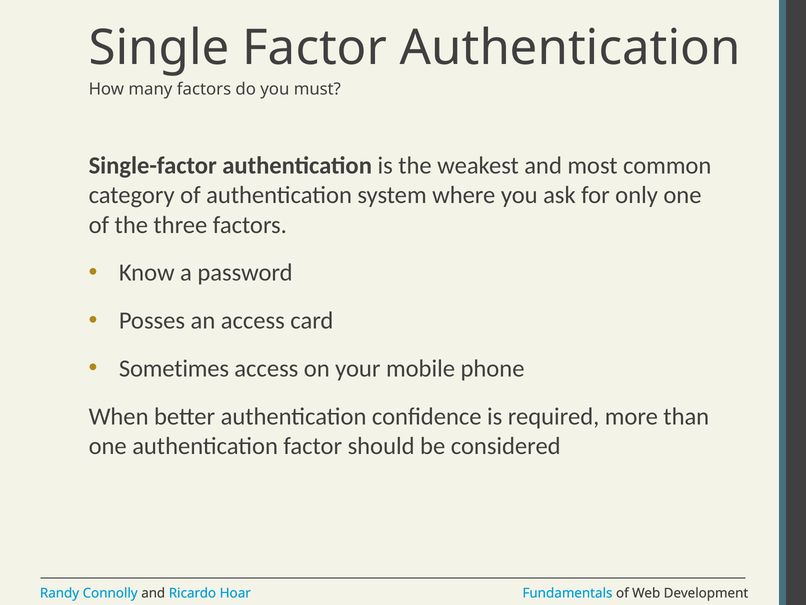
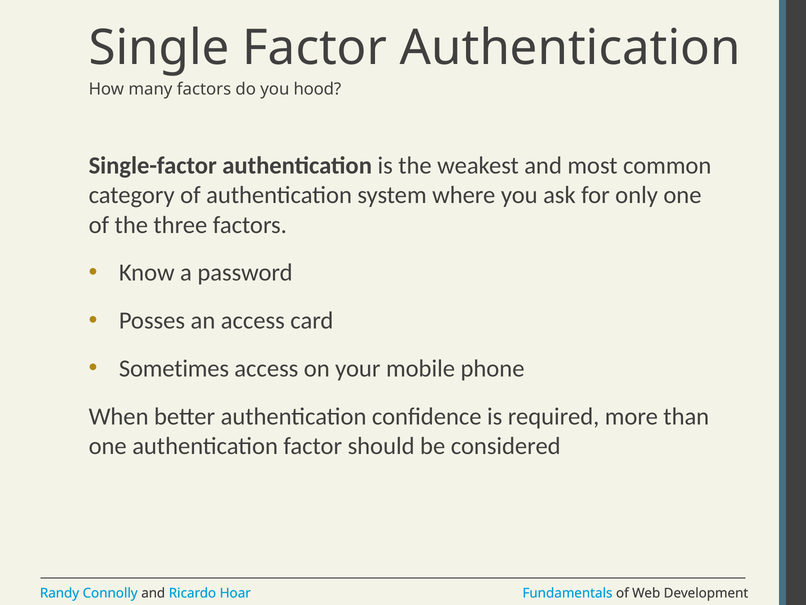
must: must -> hood (317, 89)
